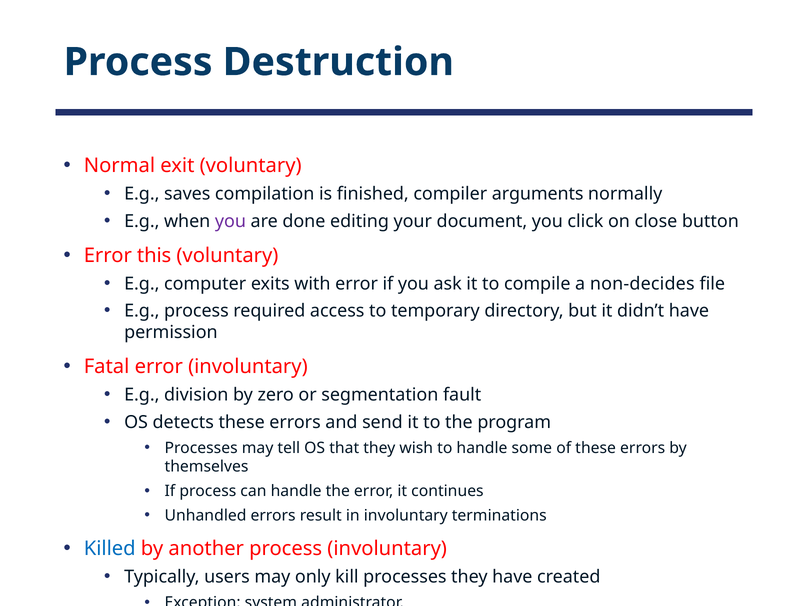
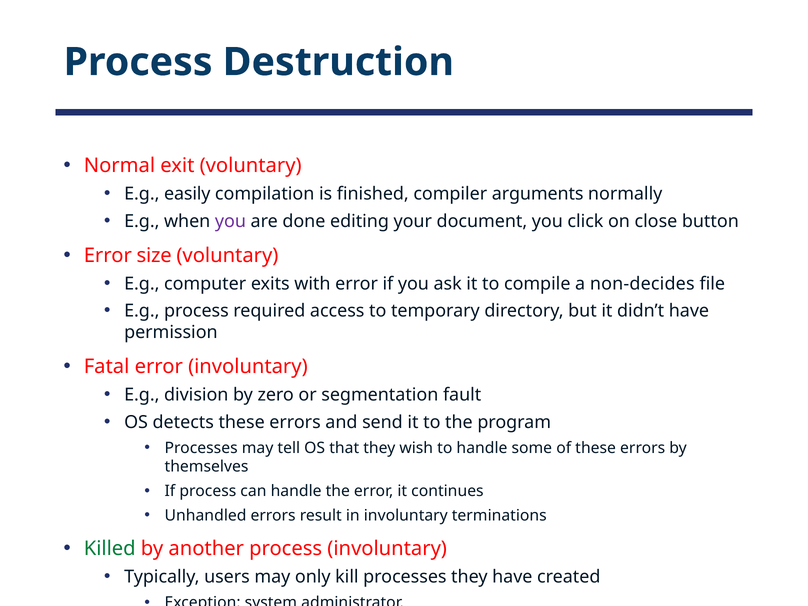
saves: saves -> easily (187, 194)
this: this -> size (154, 255)
Killed colour: blue -> green (110, 549)
